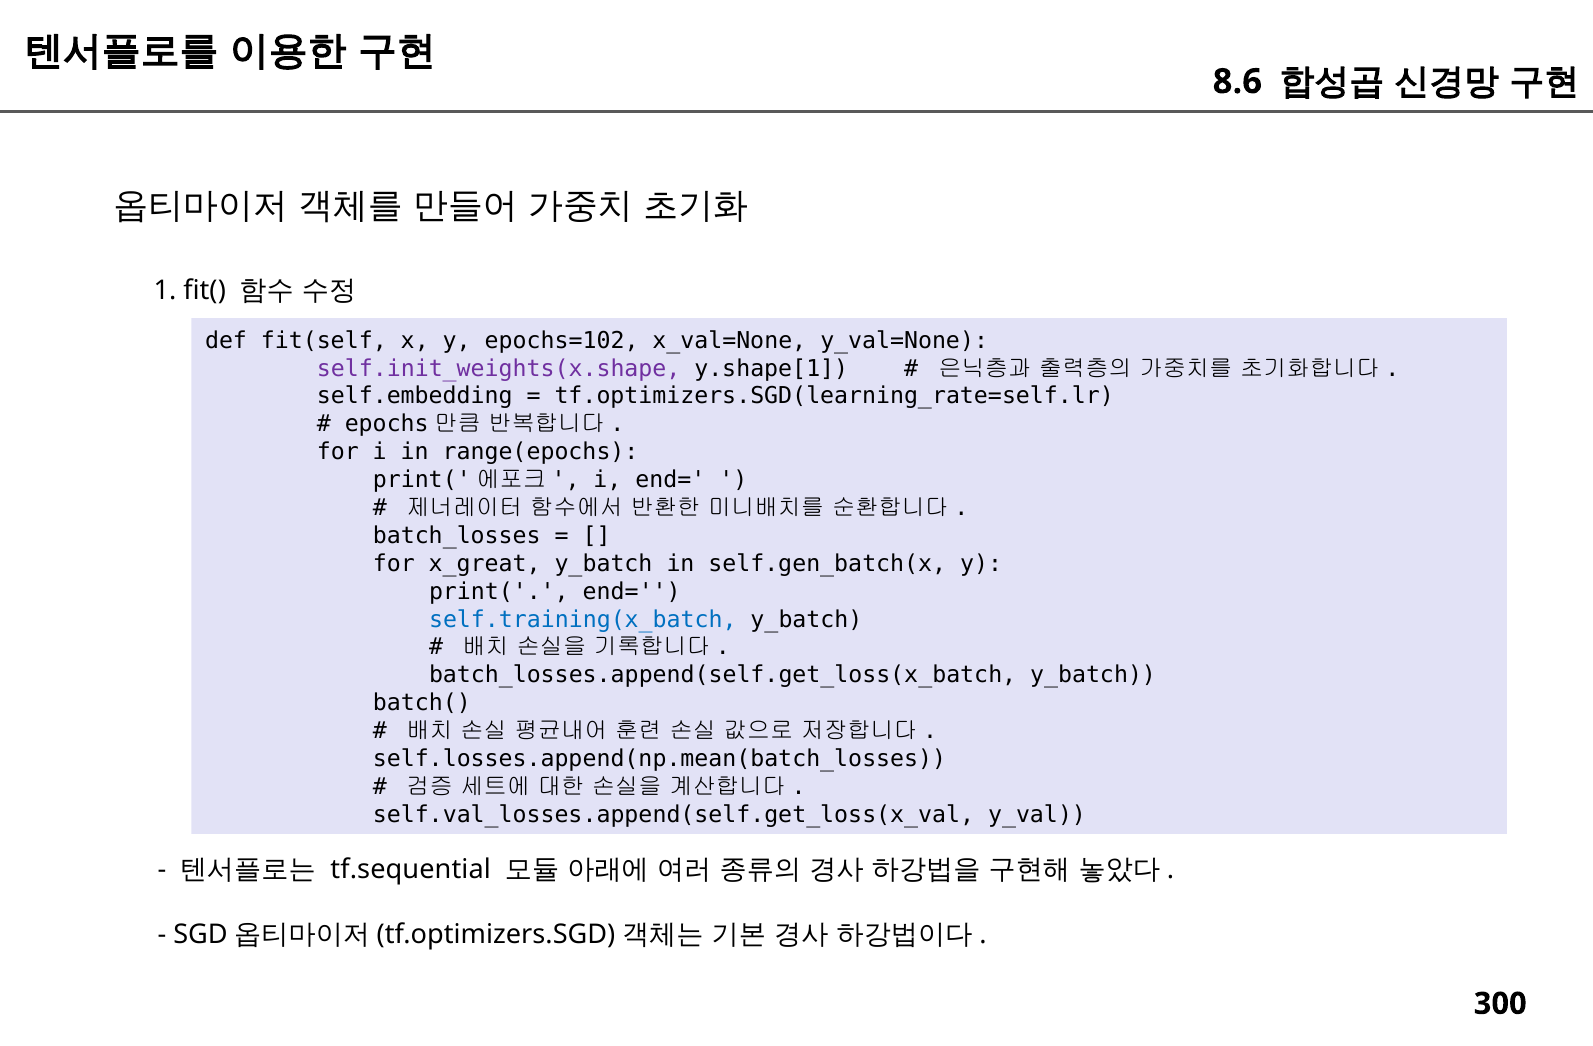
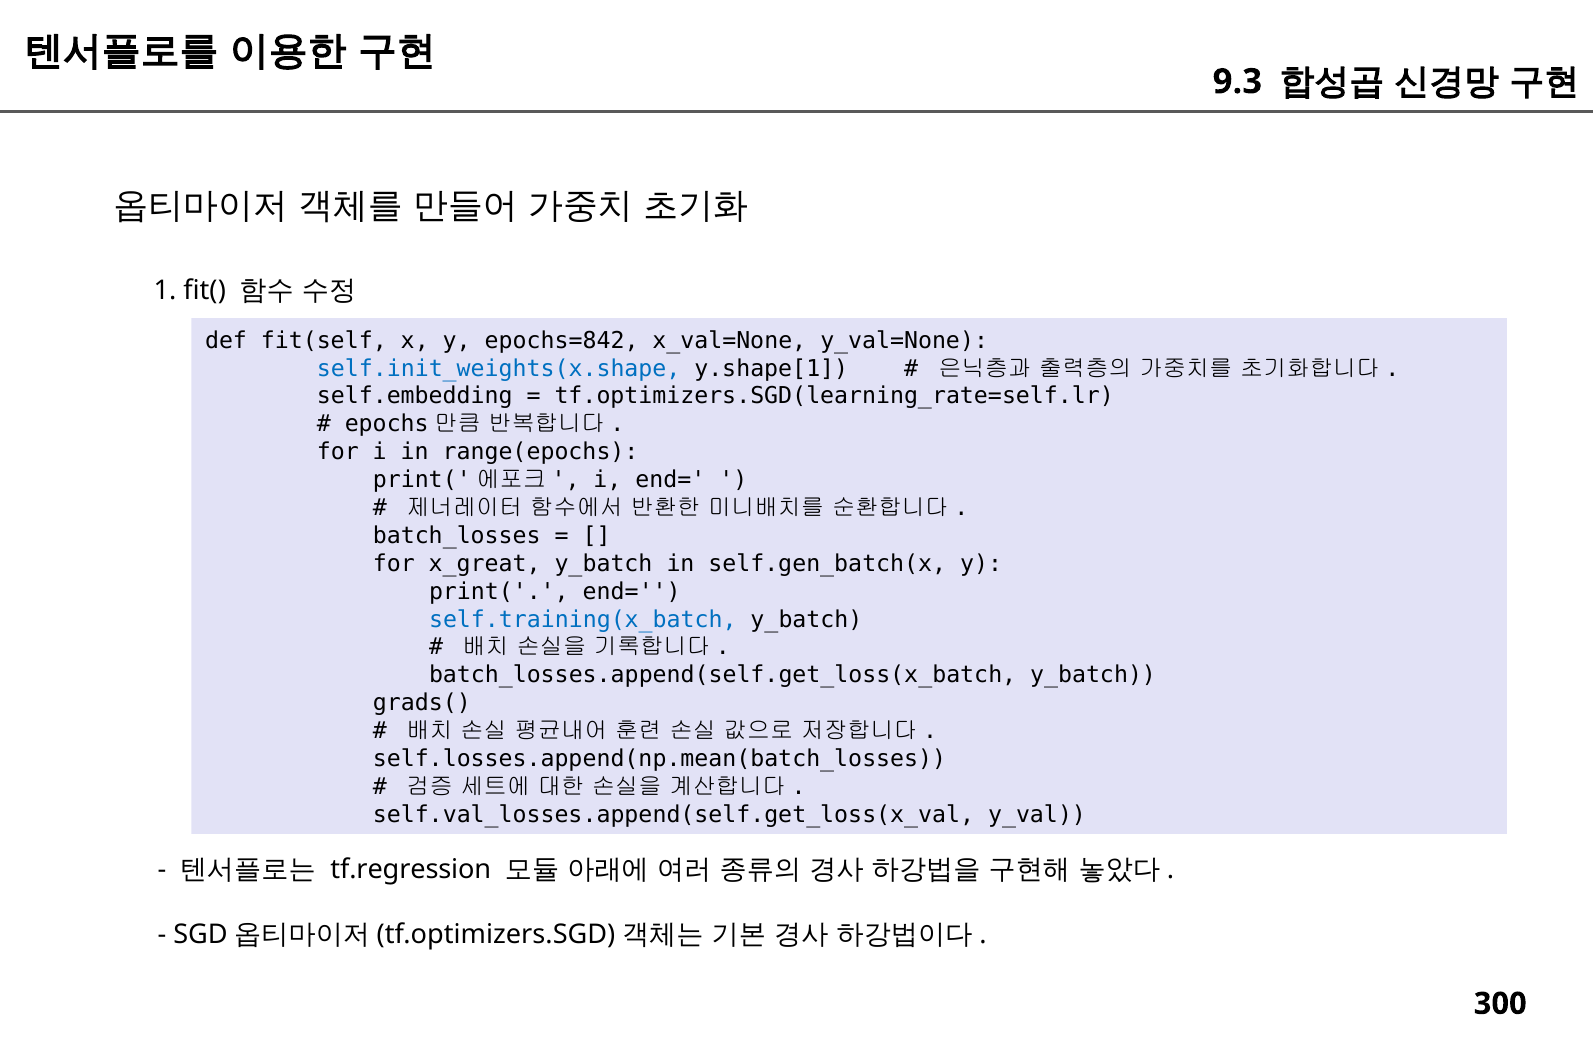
8.6: 8.6 -> 9.3 (1237, 82)
epochs=102: epochs=102 -> epochs=842 (562, 341)
self.init_weights(x.shape colour: purple -> blue (499, 369)
batch(: batch( -> grads( (422, 703)
tf.sequential: tf.sequential -> tf.regression (411, 870)
